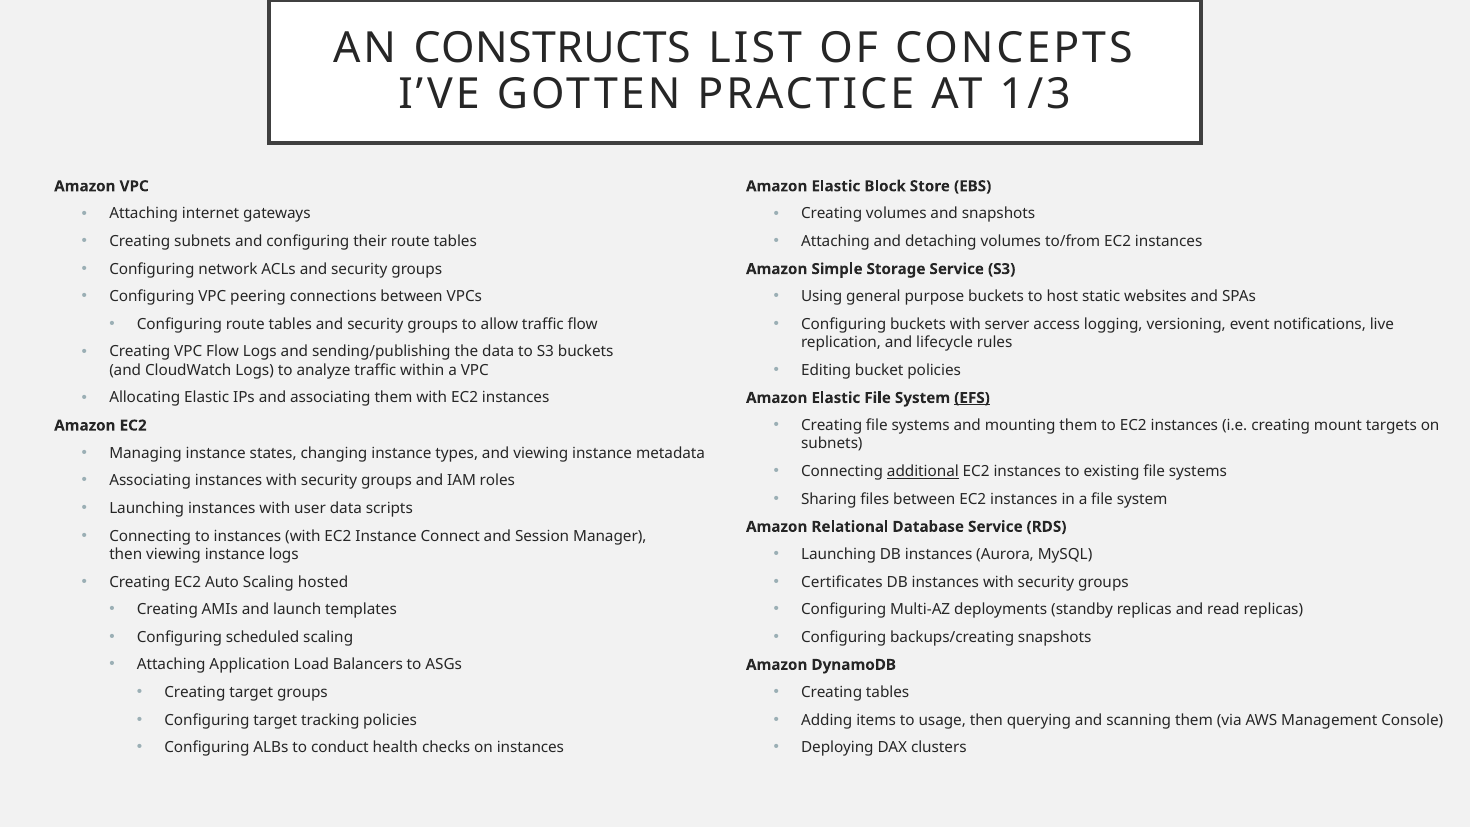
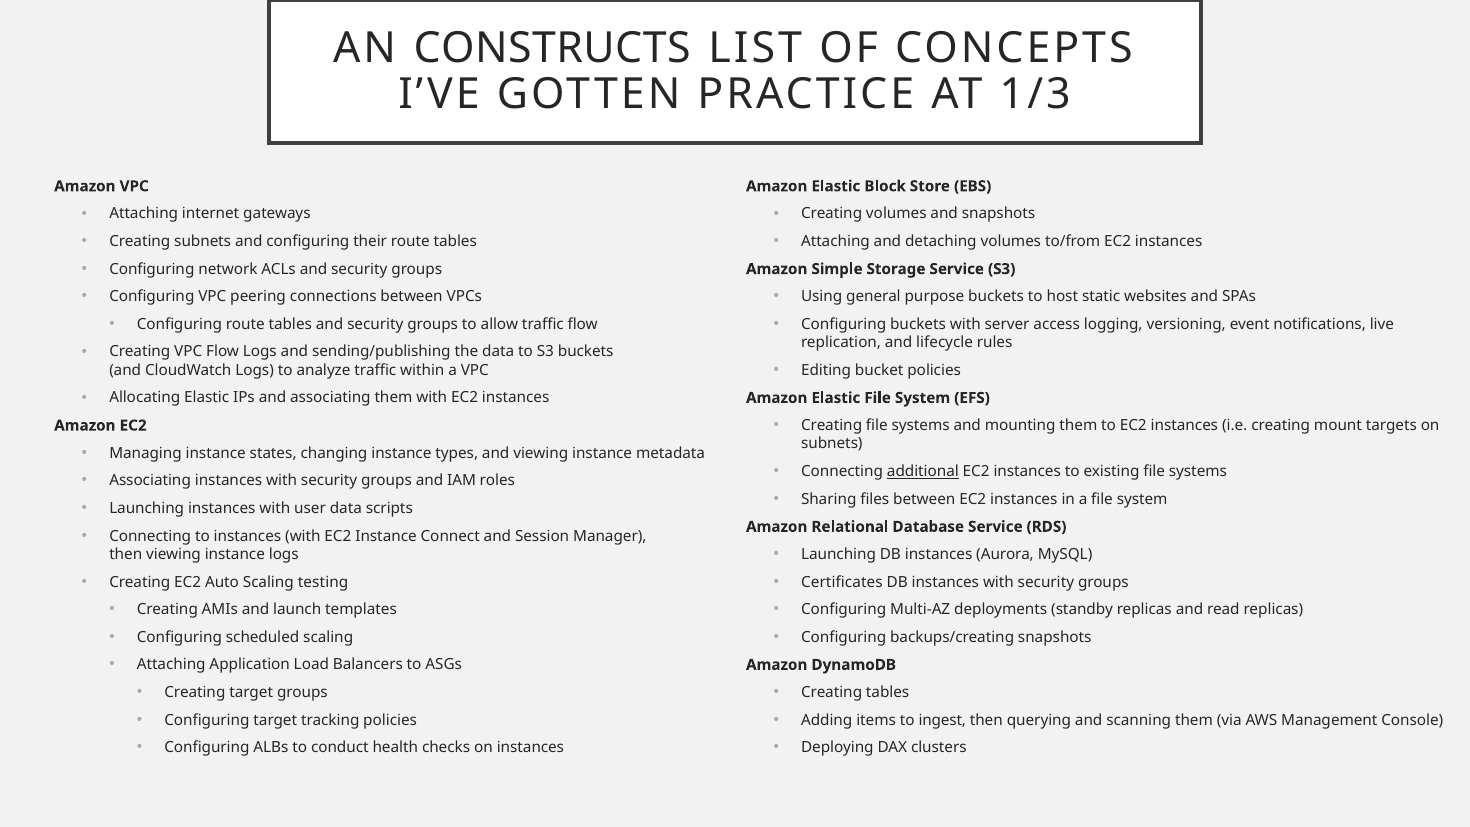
EFS underline: present -> none (972, 398)
hosted: hosted -> testing (323, 582)
usage: usage -> ingest (942, 720)
